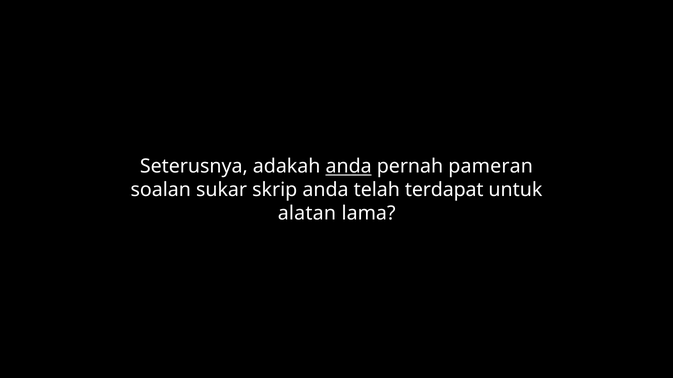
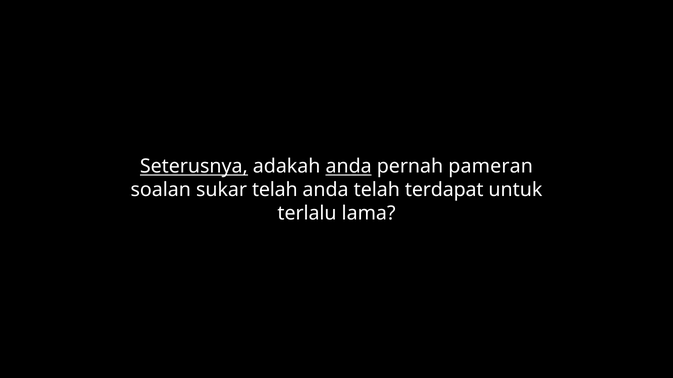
Seterusnya underline: none -> present (194, 167)
sukar skrip: skrip -> telah (275, 190)
alatan: alatan -> terlalu (307, 214)
